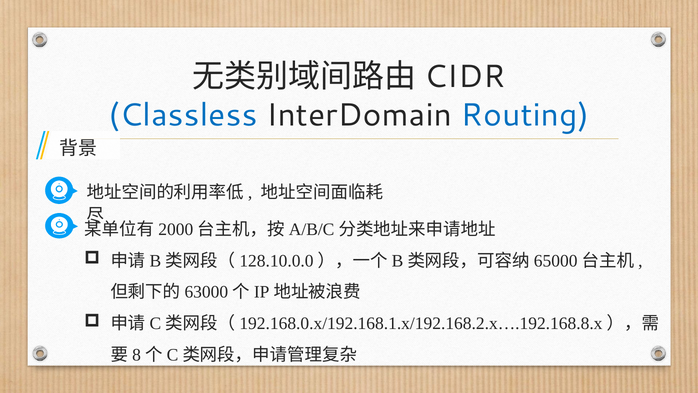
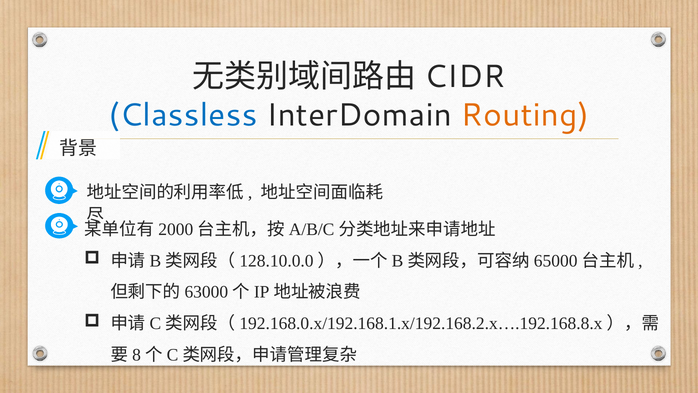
Routing colour: blue -> orange (525, 115)
